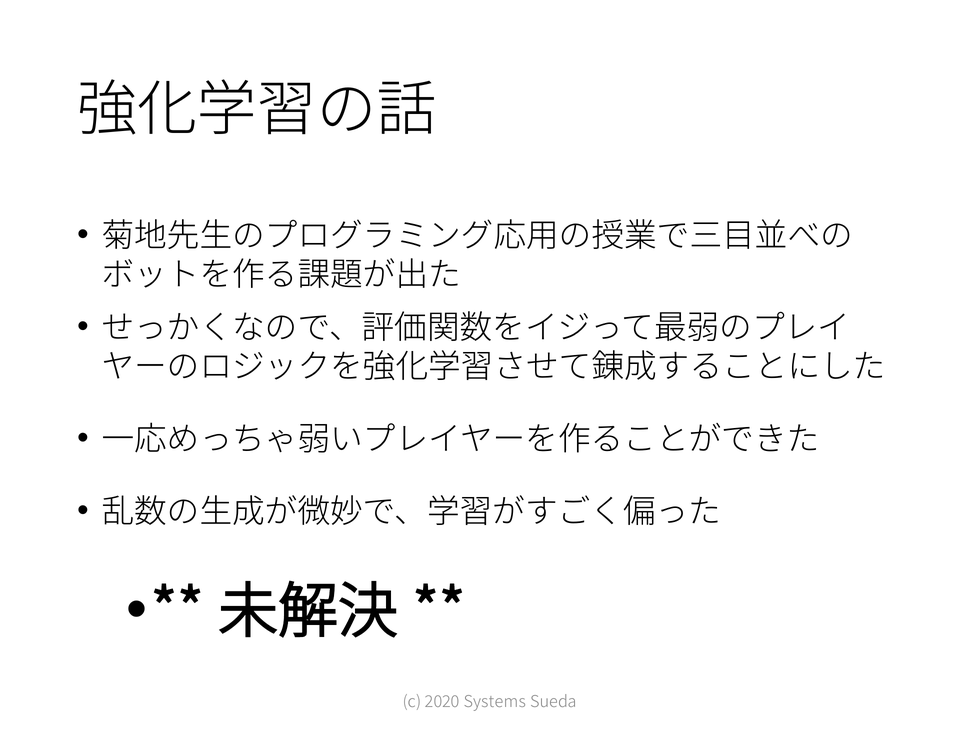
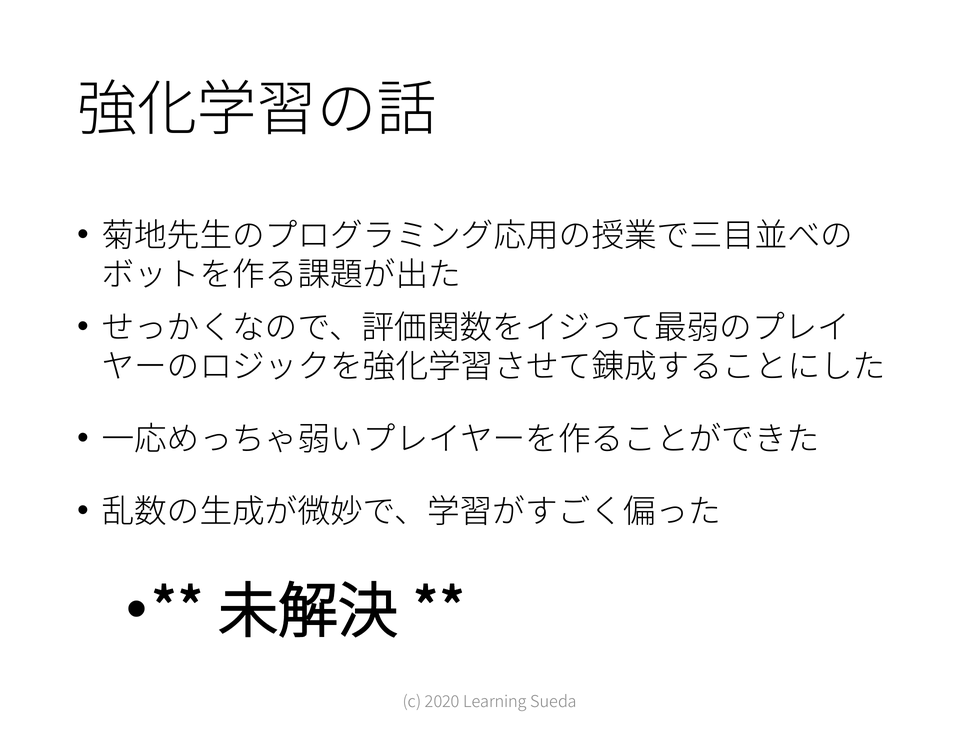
Systems: Systems -> Learning (495, 702)
